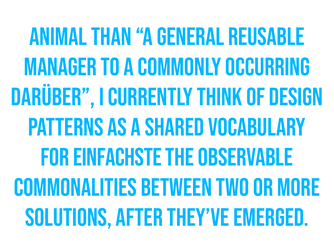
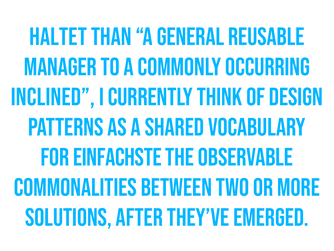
Animal: Animal -> Haltet (58, 37)
darüber: darüber -> inclined (53, 97)
